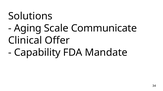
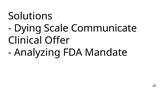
Aging: Aging -> Dying (28, 28)
Capability: Capability -> Analyzing (37, 53)
